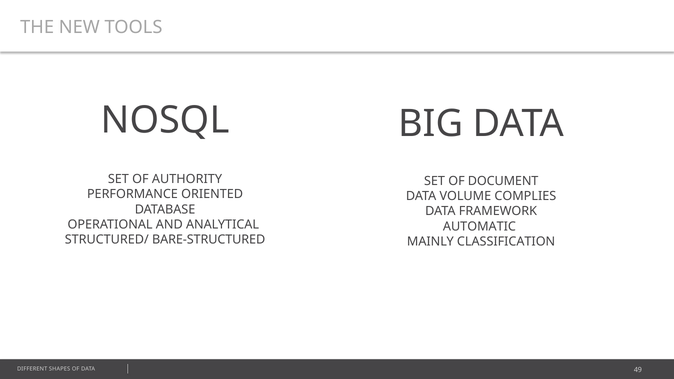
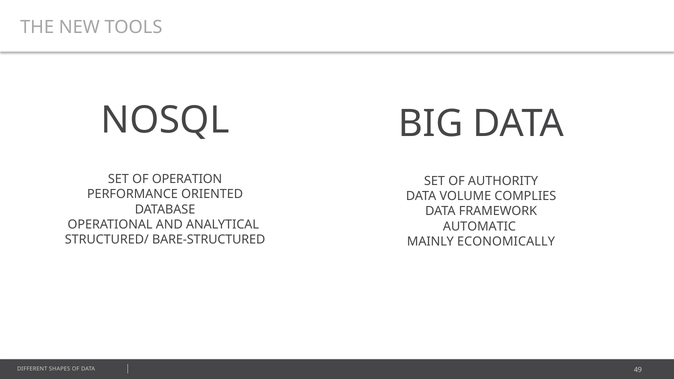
AUTHORITY: AUTHORITY -> OPERATION (187, 179)
DOCUMENT: DOCUMENT -> AUTHORITY (503, 181)
CLASSIFICATION: CLASSIFICATION -> ECONOMICALLY (506, 242)
